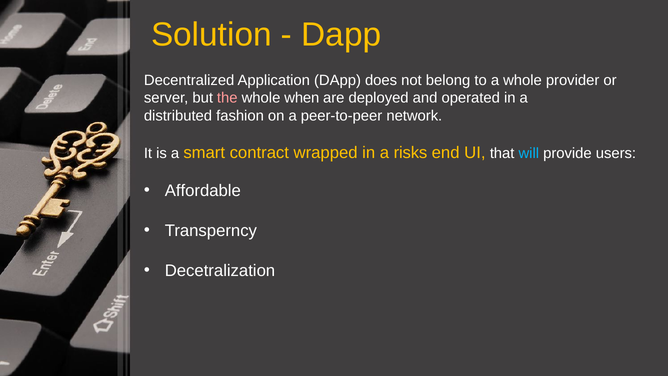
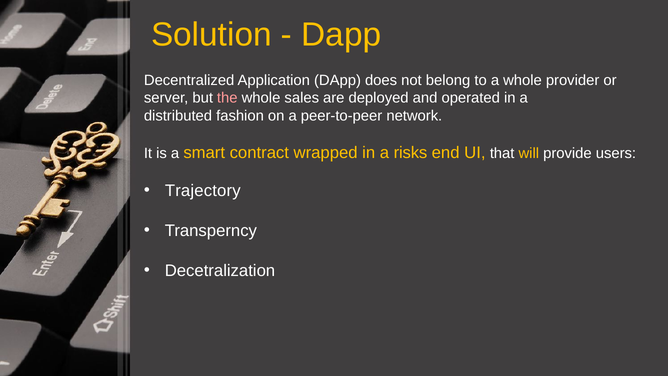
when: when -> sales (302, 98)
will colour: light blue -> yellow (529, 153)
Affordable: Affordable -> Trajectory (203, 190)
